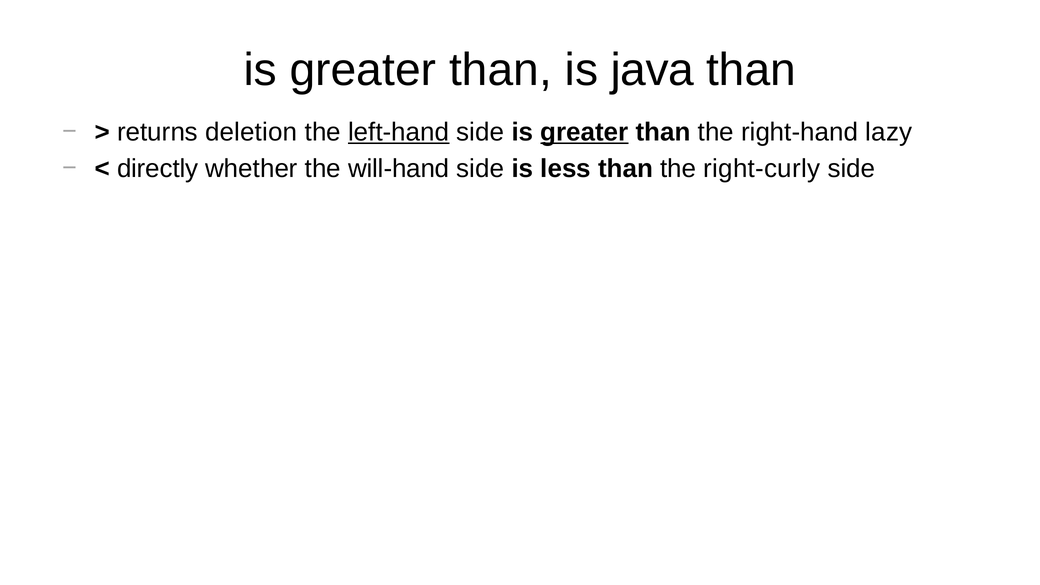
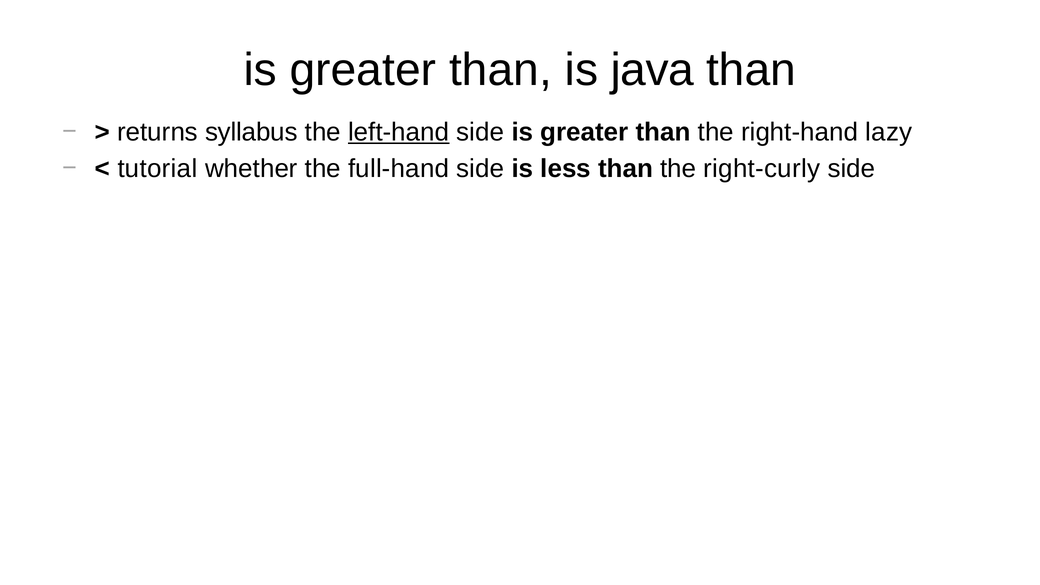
deletion: deletion -> syllabus (251, 132)
greater underline: present -> none (584, 132)
directly: directly -> tutorial (157, 169)
will-hand: will-hand -> full-hand (399, 169)
